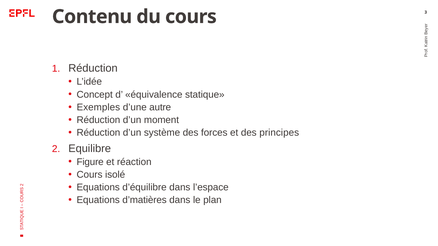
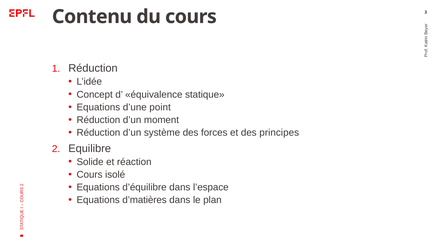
Exemples: Exemples -> Equations (98, 107)
autre: autre -> point (160, 107)
Figure: Figure -> Solide (90, 162)
